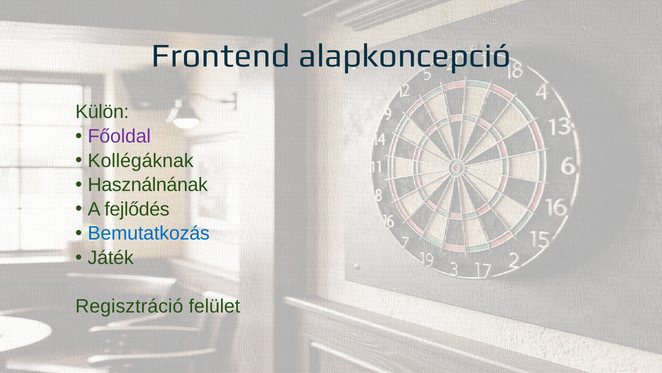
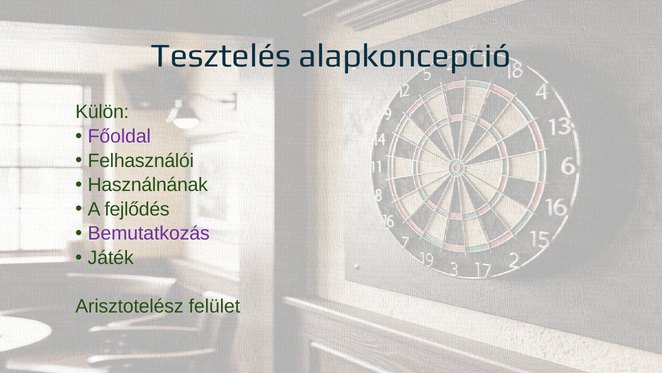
Frontend: Frontend -> Tesztelés (221, 56)
Kollégáknak: Kollégáknak -> Felhasználói (141, 160)
Bemutatkozás colour: blue -> purple (149, 233)
Regisztráció: Regisztráció -> Arisztotelész (129, 306)
